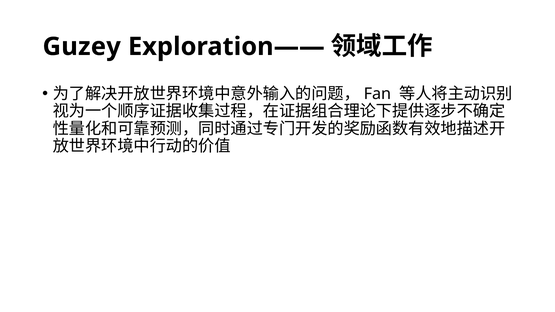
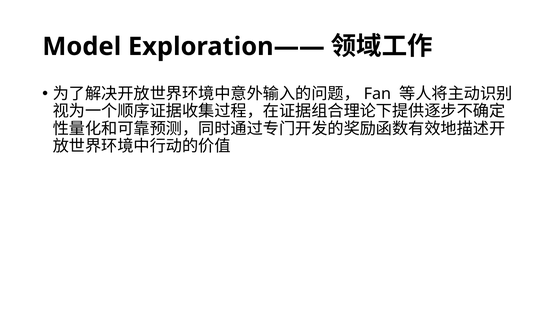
Guzey: Guzey -> Model (82, 47)
